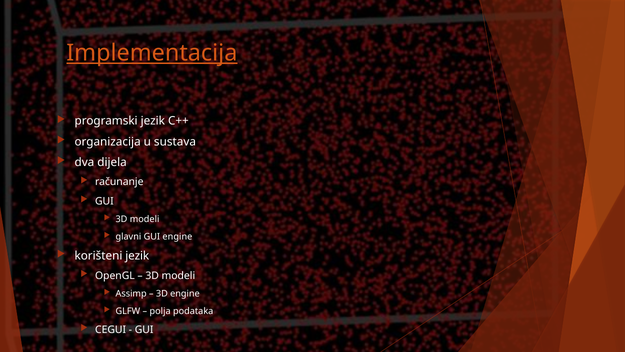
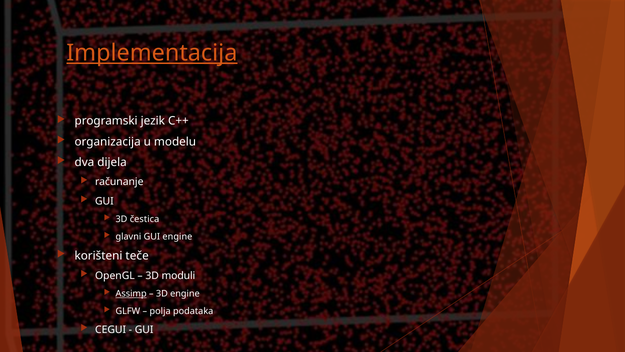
sustava: sustava -> modelu (175, 142)
modeli: modeli -> čestica (145, 219)
korišteni jezik: jezik -> teče (137, 256)
modeli: modeli -> moduli (178, 275)
Assimp underline: none -> present (131, 293)
